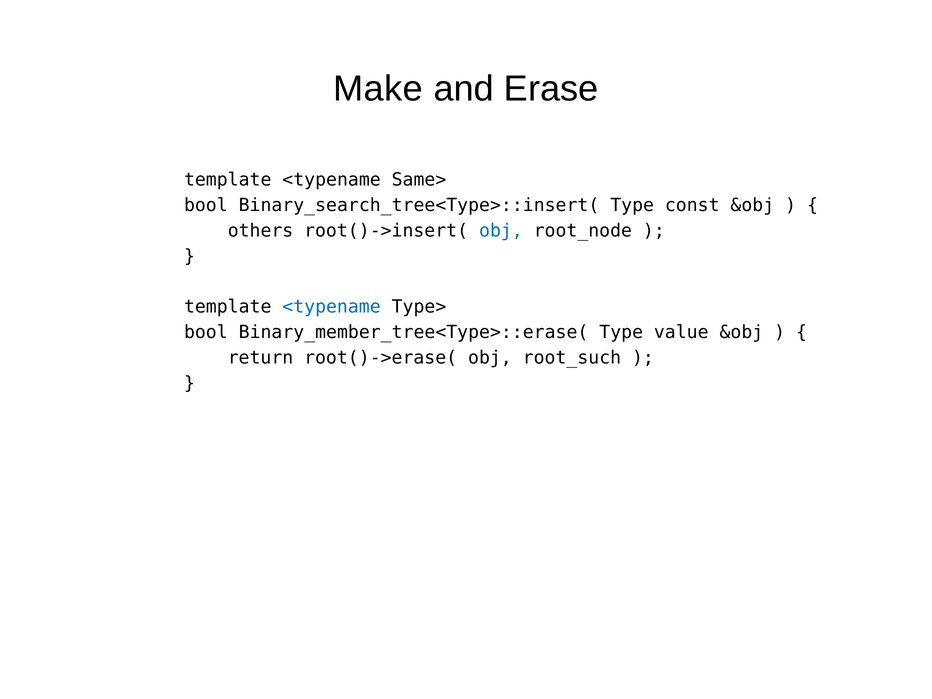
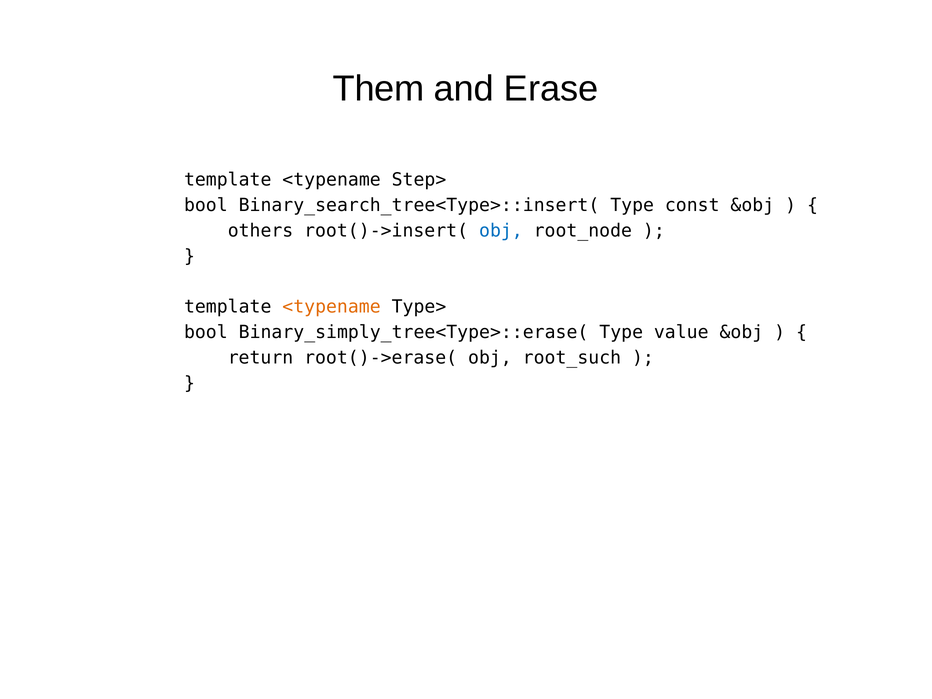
Make: Make -> Them (379, 89)
Same>: Same> -> Step> (419, 180)
<typename colour: blue -> orange (332, 307)
Binary_member_tree<Type>::erase(: Binary_member_tree<Type>::erase( -> Binary_simply_tree<Type>::erase( (414, 332)
